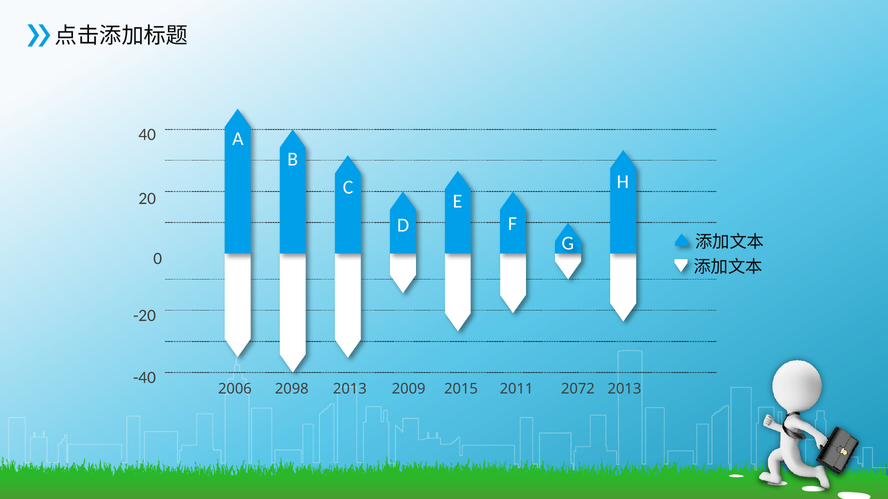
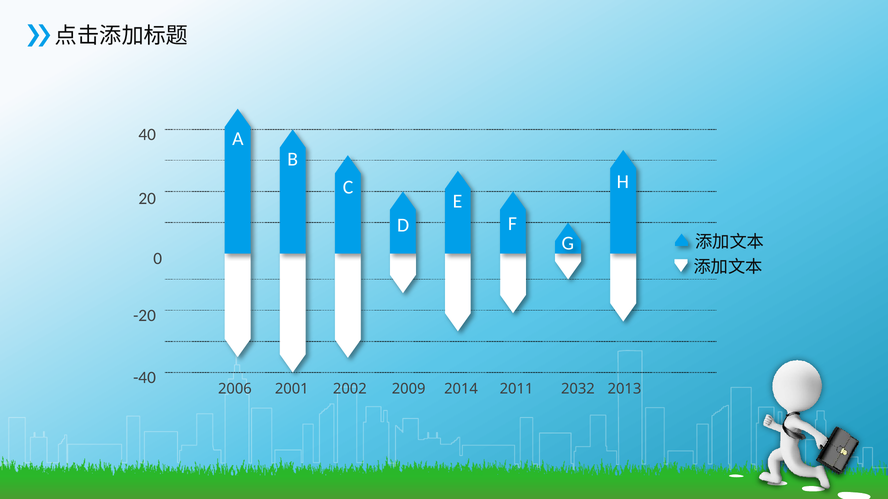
2098: 2098 -> 2001 (292, 389)
2013: 2013 -> 2002 (350, 389)
2015: 2015 -> 2014 (461, 389)
2072: 2072 -> 2032 (578, 389)
